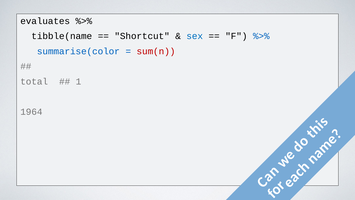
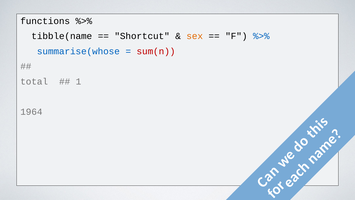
evaluates: evaluates -> functions (45, 21)
sex colour: blue -> orange (195, 36)
summarise(color: summarise(color -> summarise(whose (78, 51)
